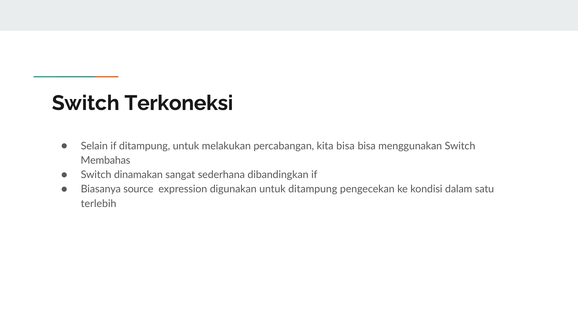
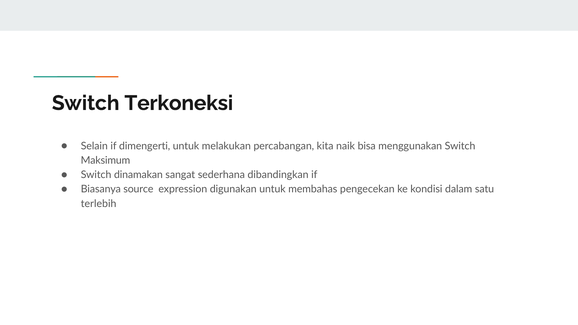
if ditampung: ditampung -> dimengerti (145, 146)
kita bisa: bisa -> naik (346, 146)
Membahas: Membahas -> Maksimum (105, 160)
untuk ditampung: ditampung -> membahas (313, 189)
